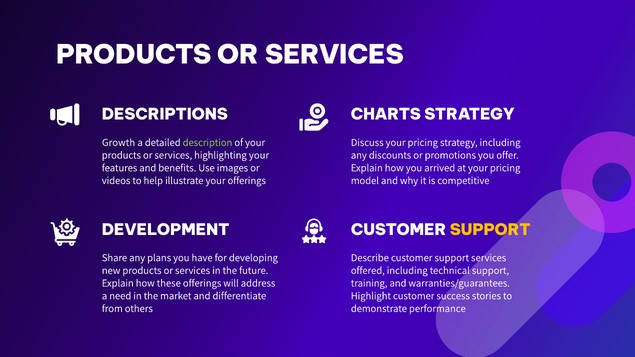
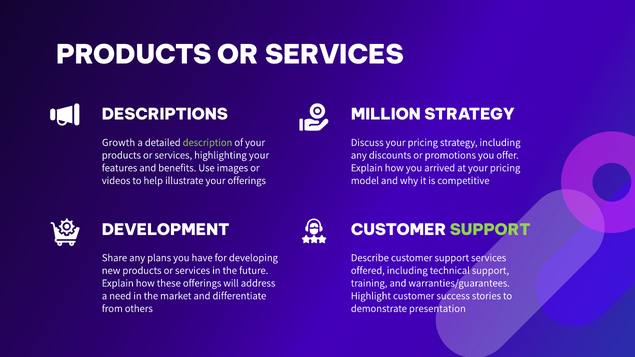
CHARTS: CHARTS -> MILLION (386, 115)
SUPPORT colour: yellow -> light green (490, 230)
performance: performance -> presentation (437, 309)
